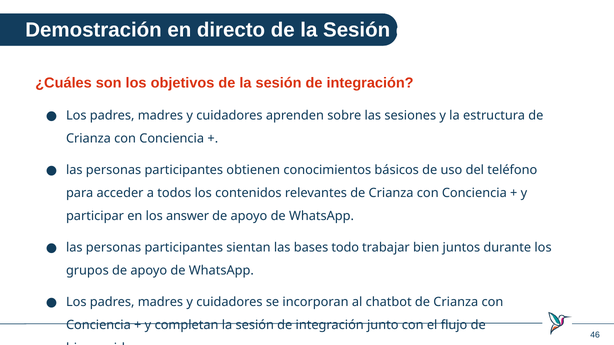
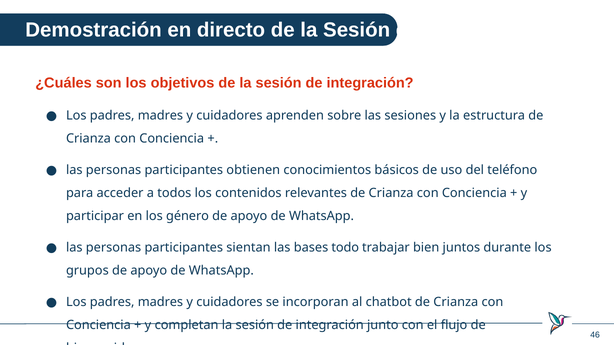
answer: answer -> género (188, 216)
